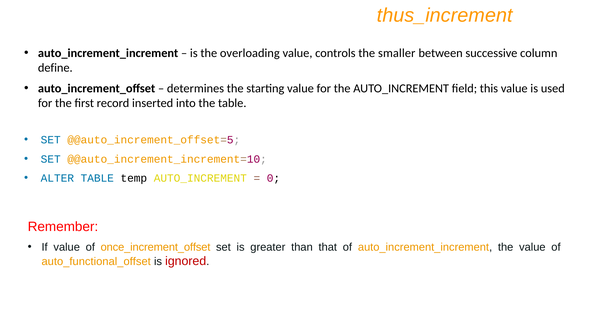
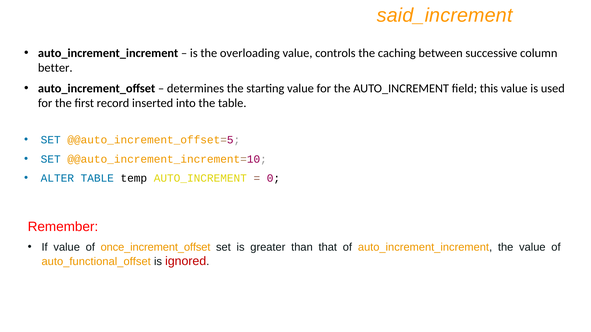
thus_increment: thus_increment -> said_increment (445, 15)
smaller: smaller -> caching (397, 53)
define: define -> better (55, 68)
